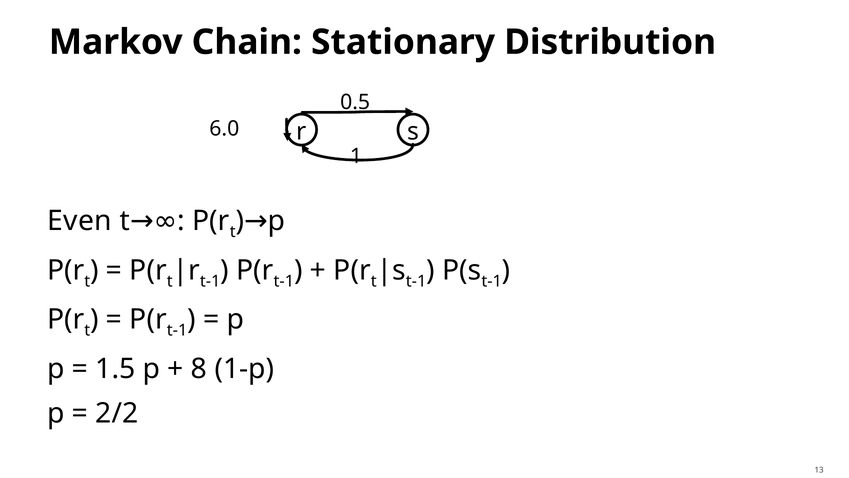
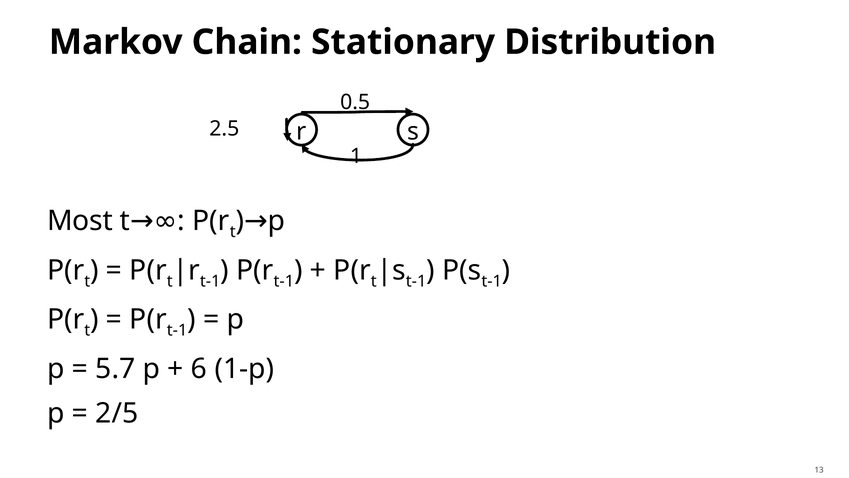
6.0: 6.0 -> 2.5 (224, 129)
Even: Even -> Most (80, 221)
1.5: 1.5 -> 5.7 (115, 368)
8: 8 -> 6 (199, 368)
2/2: 2/2 -> 2/5 (117, 413)
